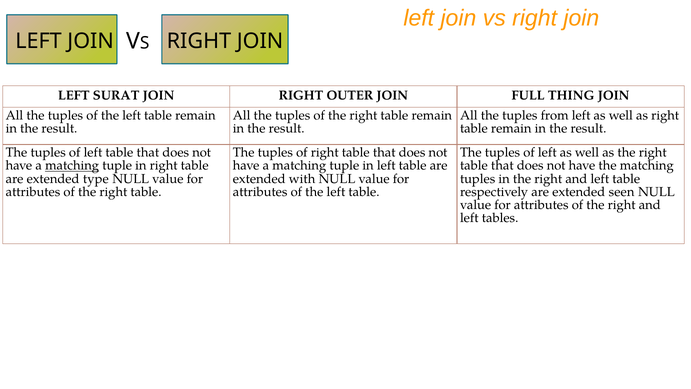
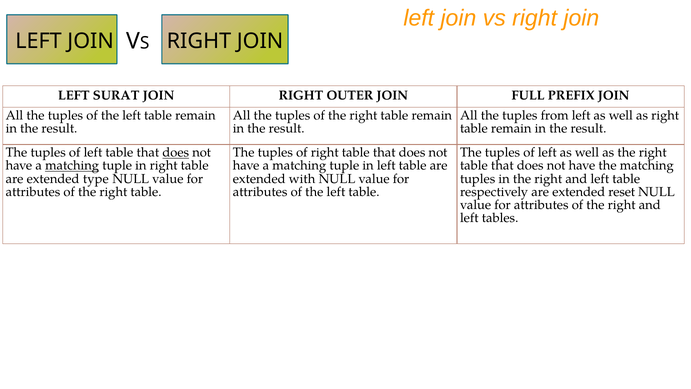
THING: THING -> PREFIX (571, 95)
does underline: none -> present (176, 153)
seen: seen -> reset (622, 192)
